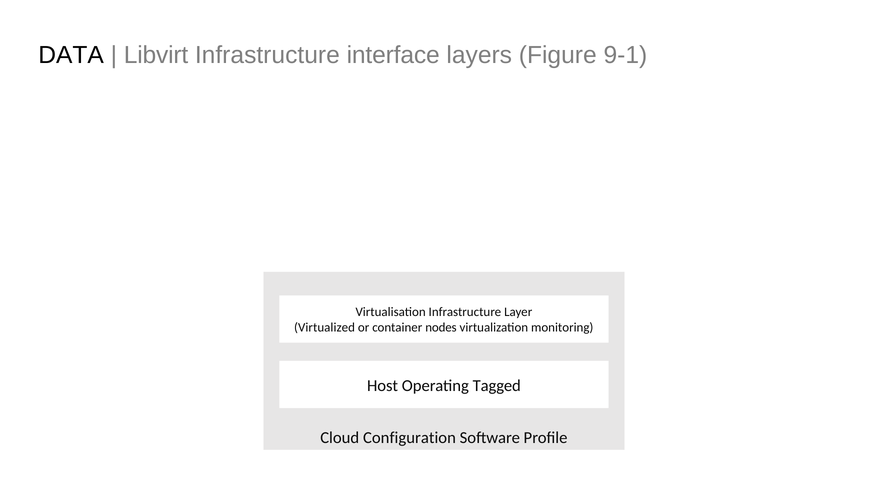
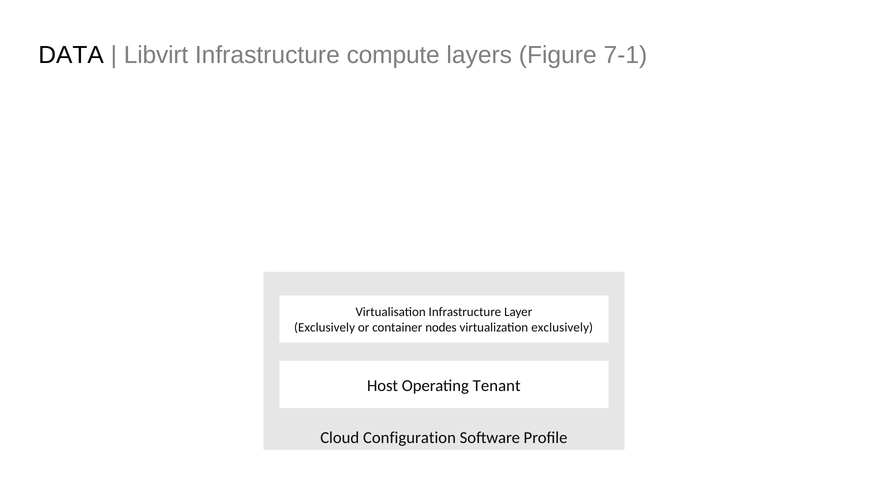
interface: interface -> compute (393, 55)
9-1: 9-1 -> 7-1 (625, 55)
Virtualized: Virtualized -> Exclusively (325, 327)
virtualization monitoring: monitoring -> exclusively (562, 327)
Tagged: Tagged -> Tenant (497, 385)
